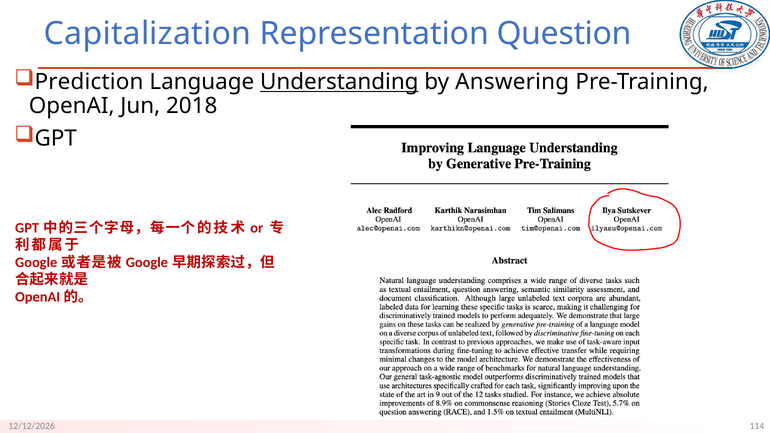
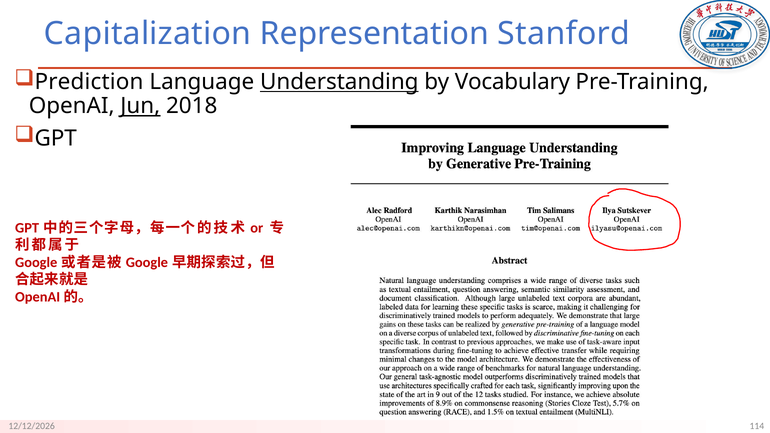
Question: Question -> Stanford (564, 34)
Answering: Answering -> Vocabulary (512, 82)
Jun underline: none -> present (140, 106)
